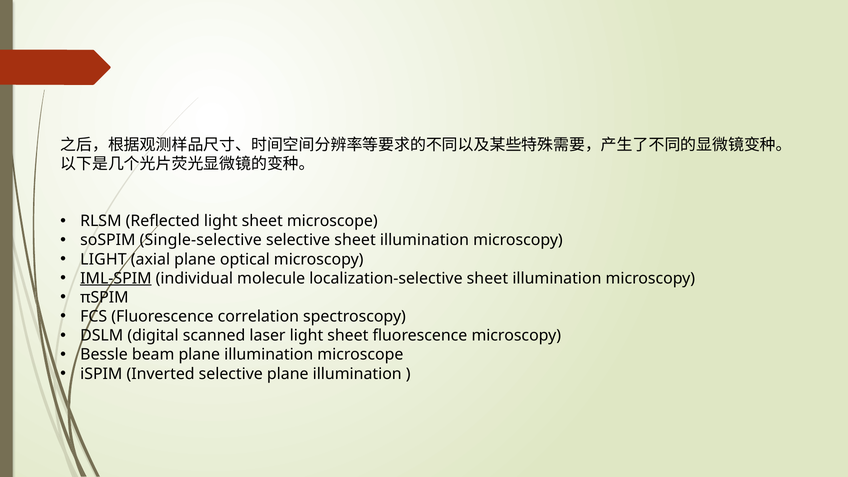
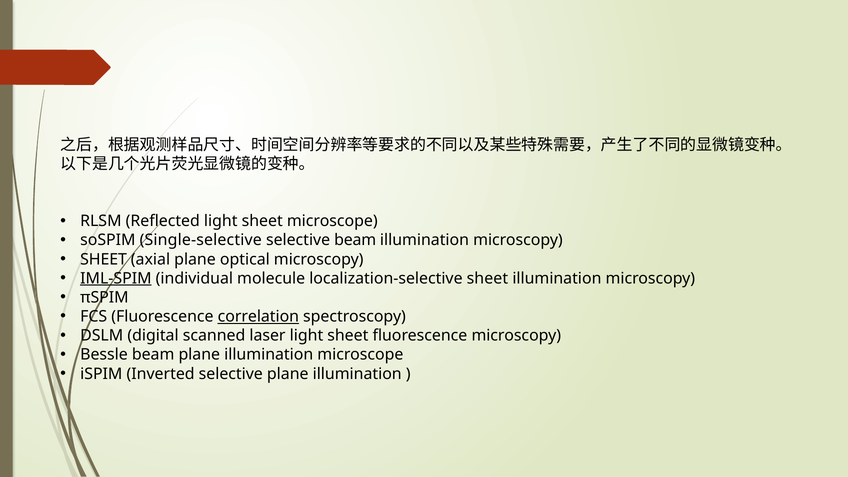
selective sheet: sheet -> beam (355, 240)
LIGHT: LIGHT -> SHEET (104, 259)
correlation underline: none -> present (258, 317)
